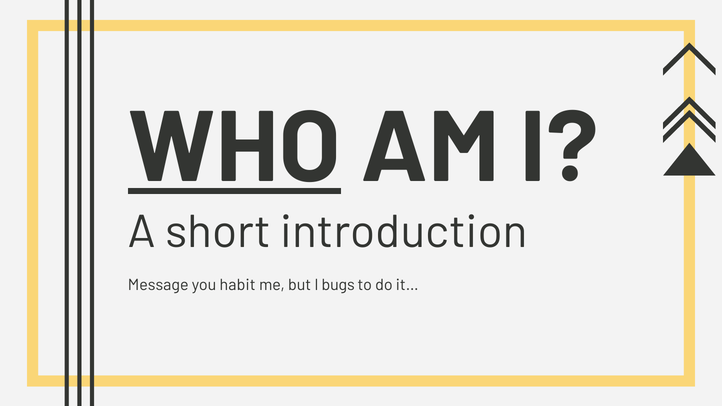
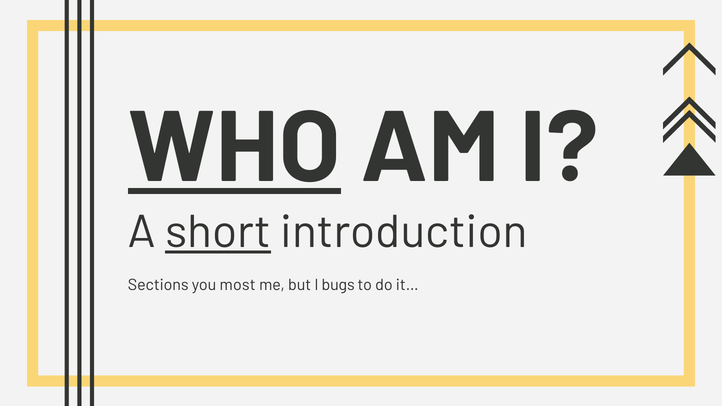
short underline: none -> present (218, 232)
Message: Message -> Sections (158, 285)
habit: habit -> most (238, 285)
